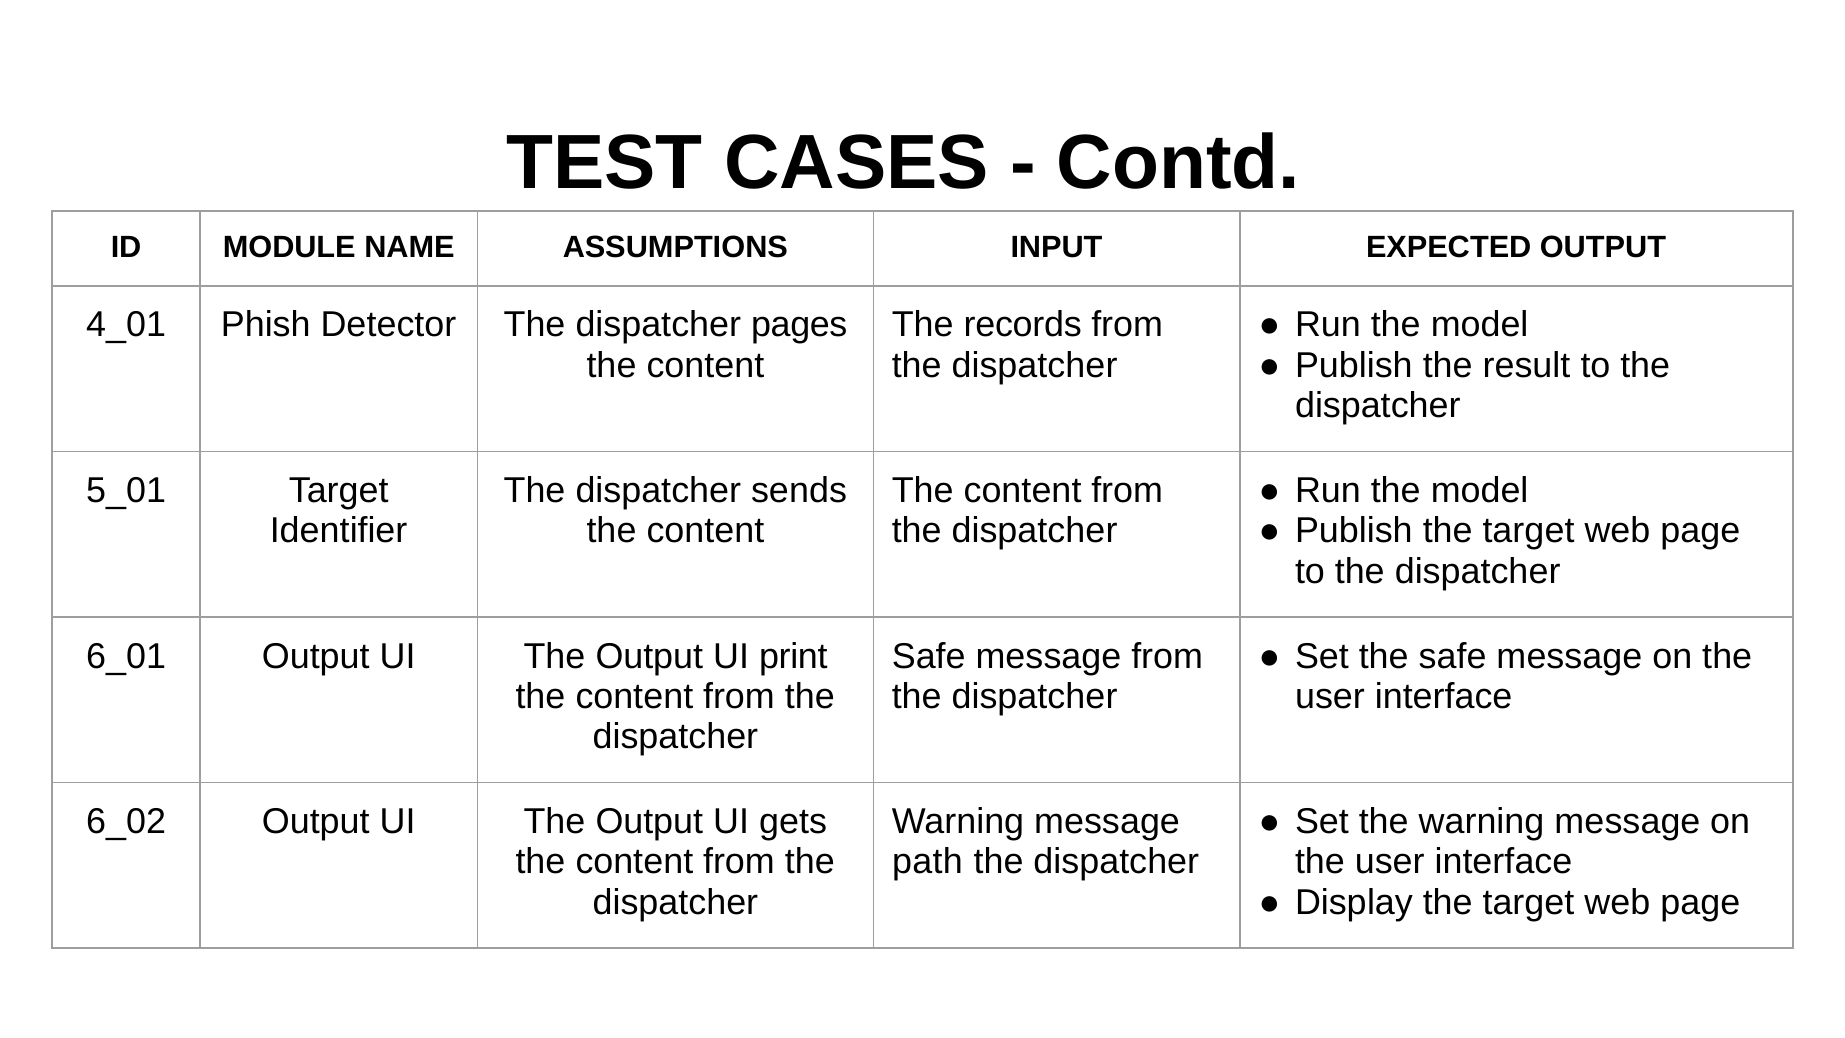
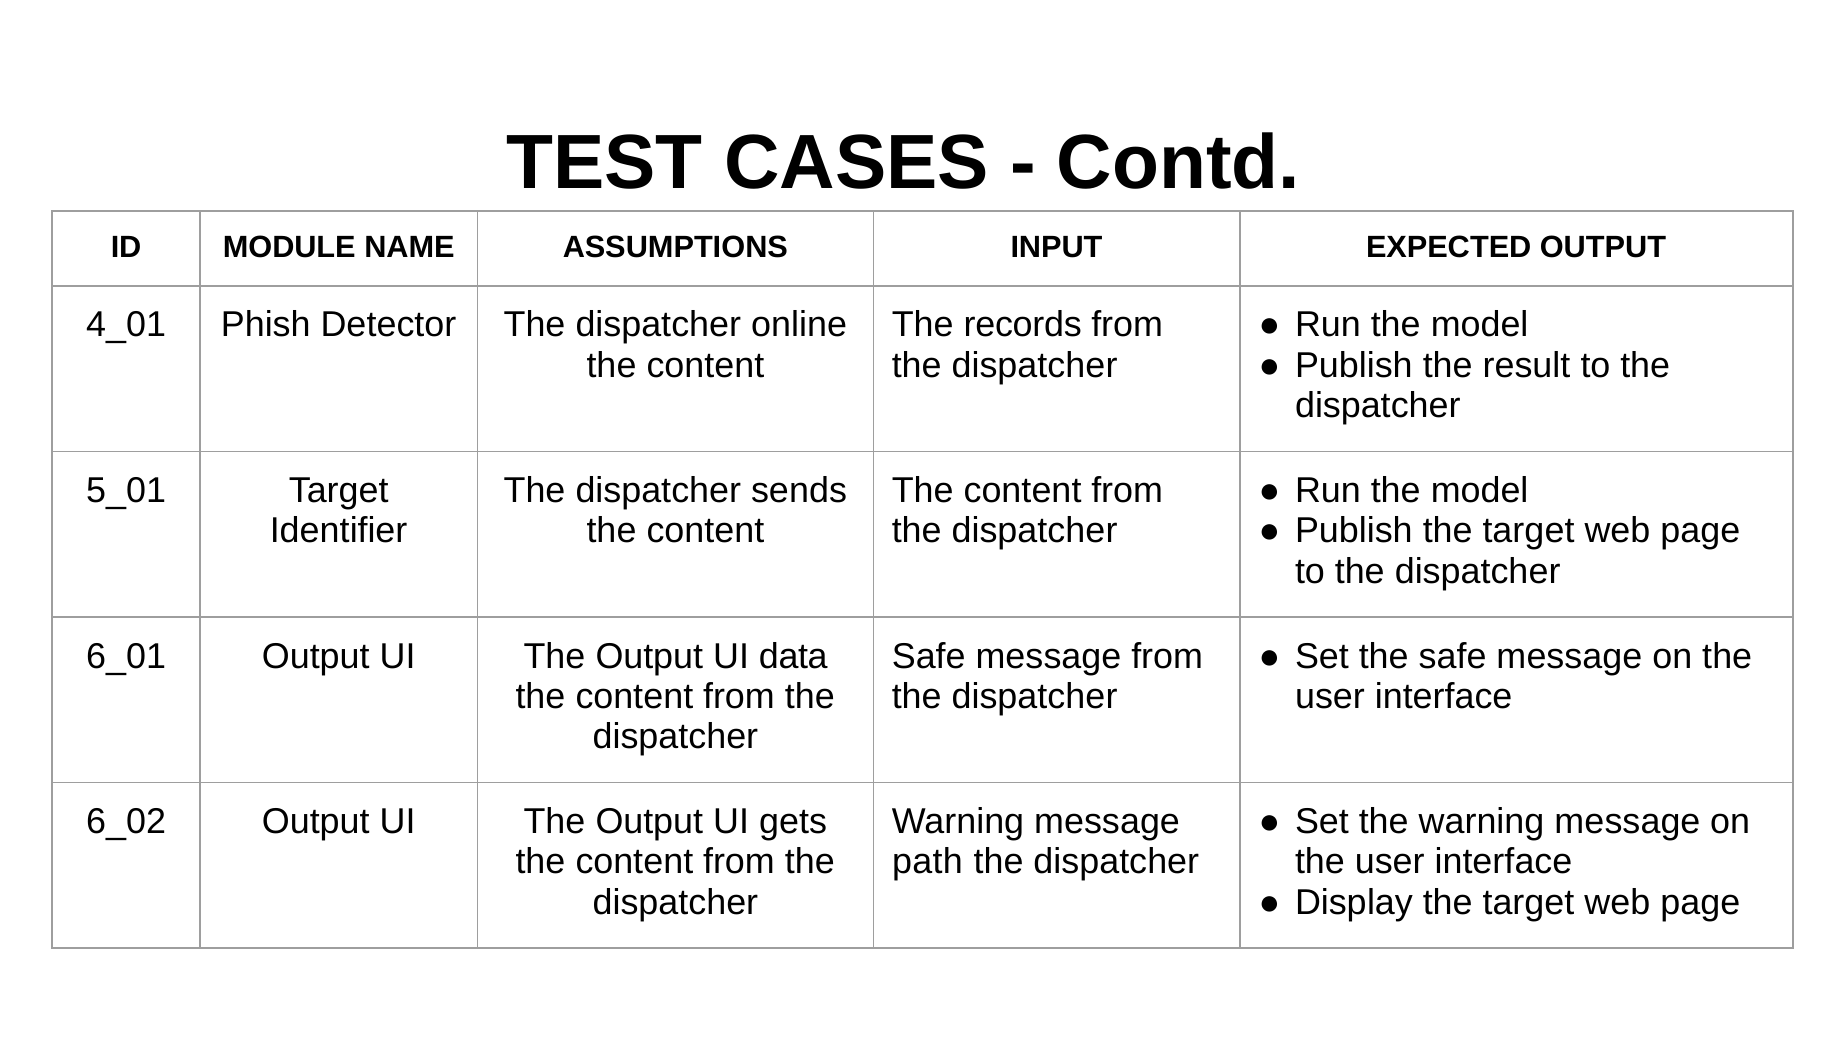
pages: pages -> online (799, 325)
print: print -> data (793, 656)
